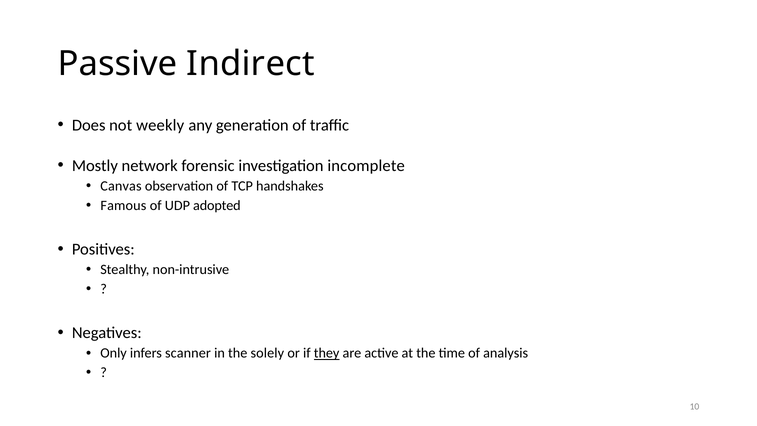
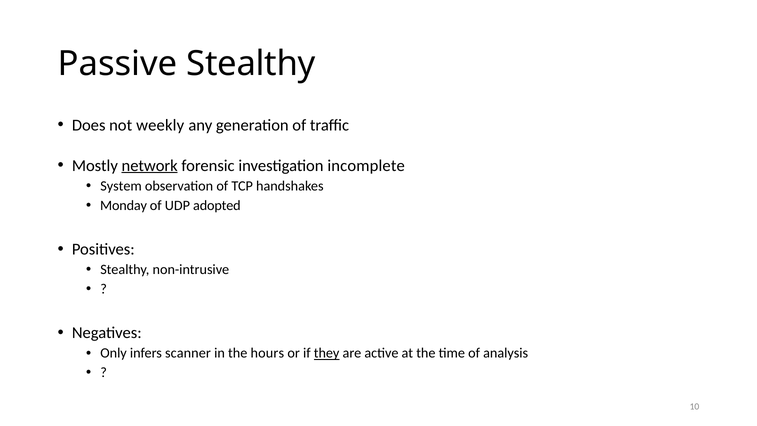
Passive Indirect: Indirect -> Stealthy (251, 64)
network underline: none -> present (150, 165)
Canvas: Canvas -> System (121, 186)
Famous: Famous -> Monday (124, 205)
solely: solely -> hours (267, 353)
